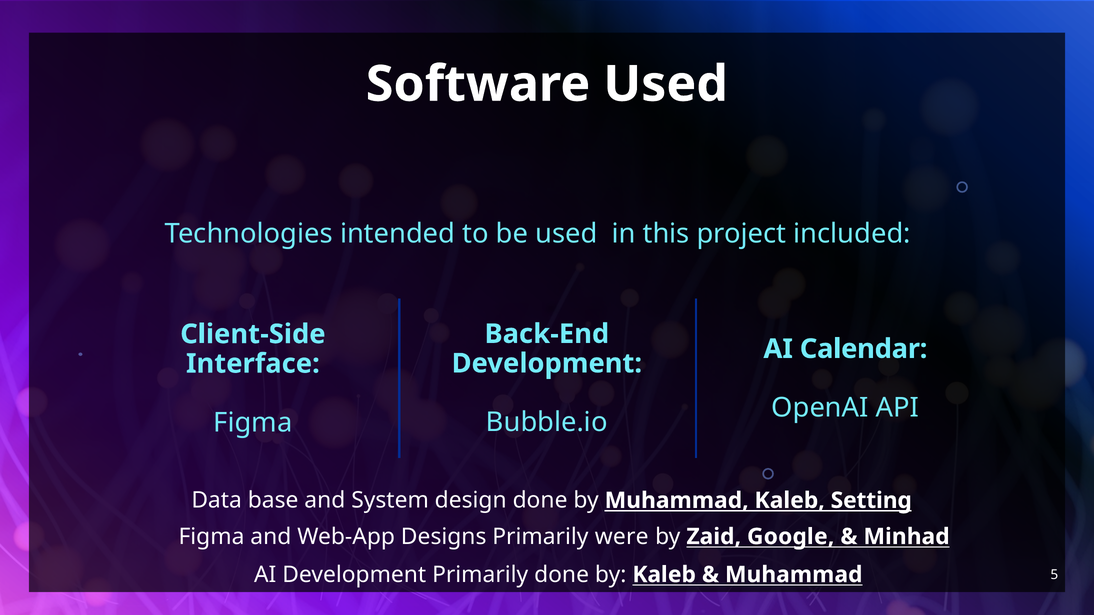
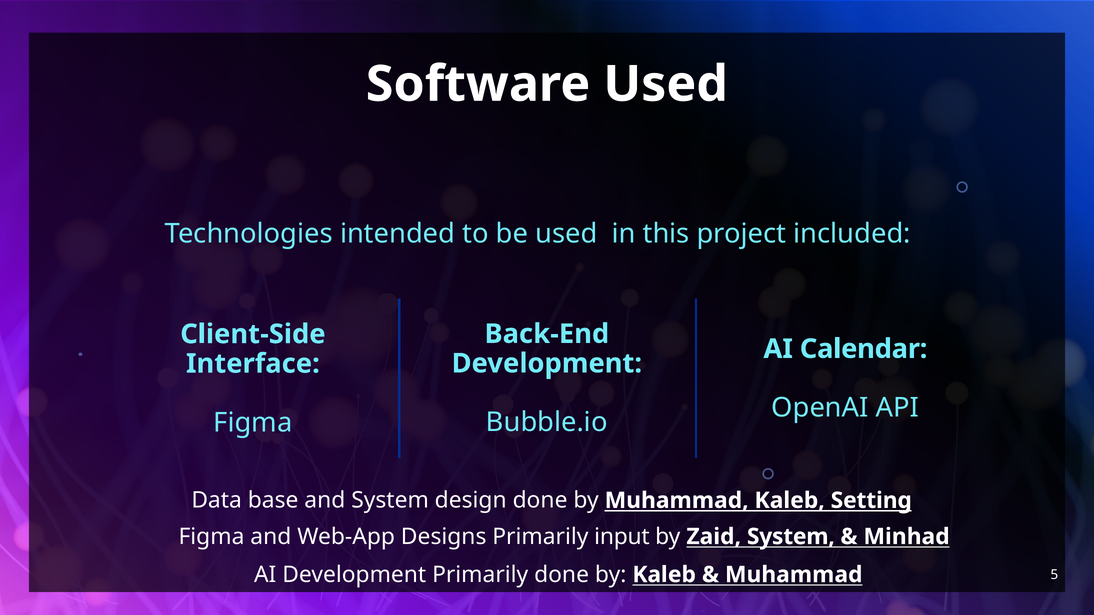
were: were -> input (622, 537)
Zaid Google: Google -> System (791, 537)
